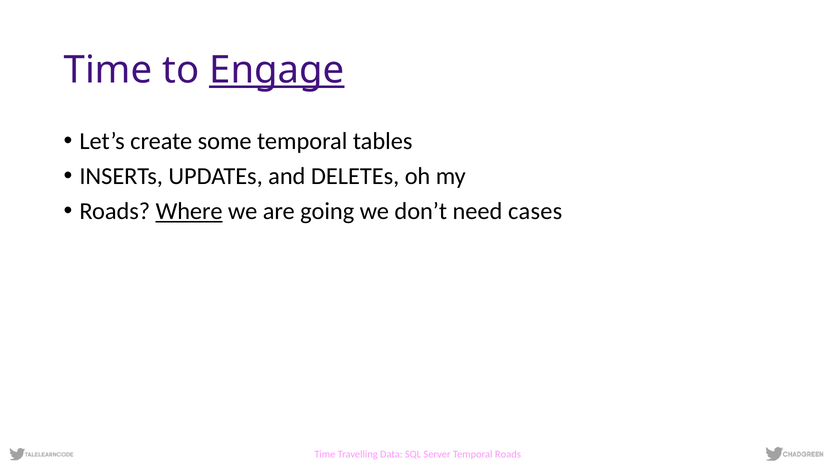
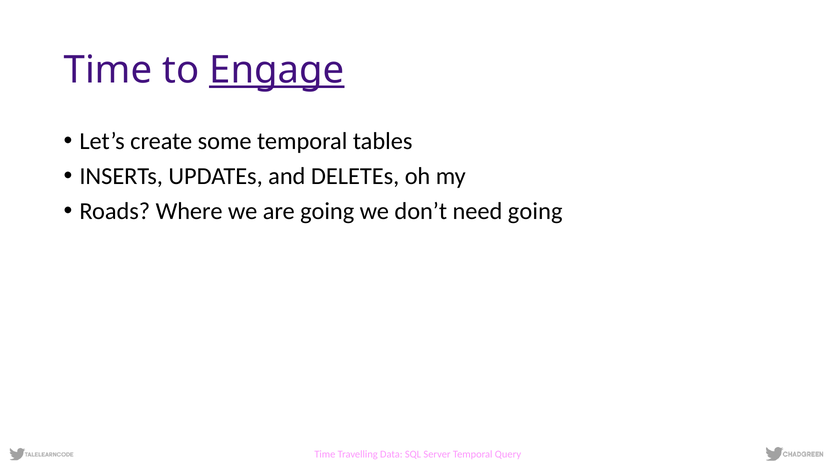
Where underline: present -> none (189, 211)
need cases: cases -> going (535, 211)
Temporal Roads: Roads -> Query (508, 454)
